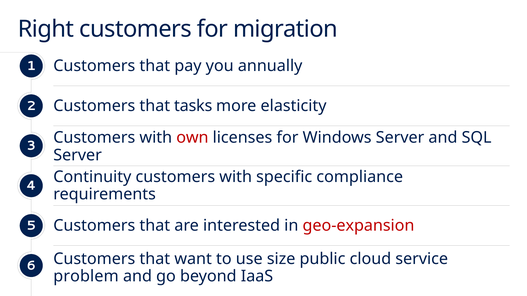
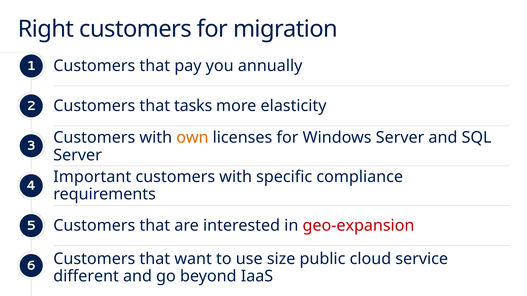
own colour: red -> orange (192, 138)
Continuity: Continuity -> Important (92, 177)
problem: problem -> different (86, 277)
